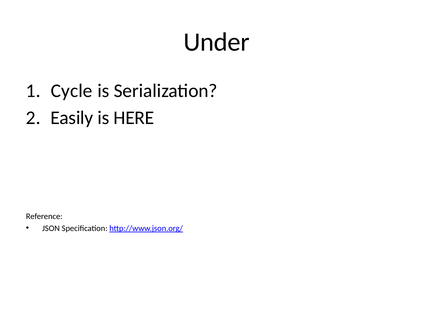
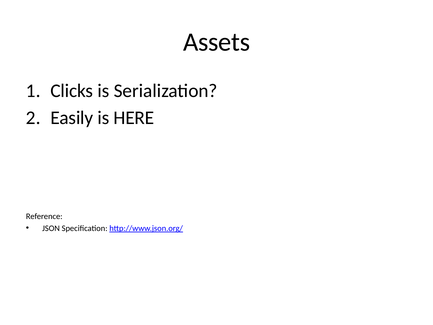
Under: Under -> Assets (217, 42)
Cycle: Cycle -> Clicks (72, 91)
